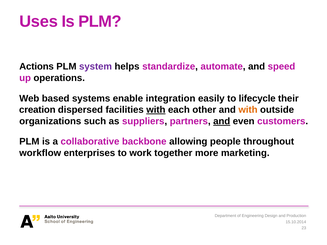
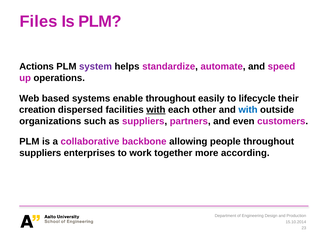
Uses: Uses -> Files (39, 22)
enable integration: integration -> throughout (171, 98)
with colour: orange -> blue (248, 110)
and underline: present -> none (222, 121)
workflow: workflow -> suppliers (40, 153)
marketing: marketing -> according (245, 153)
